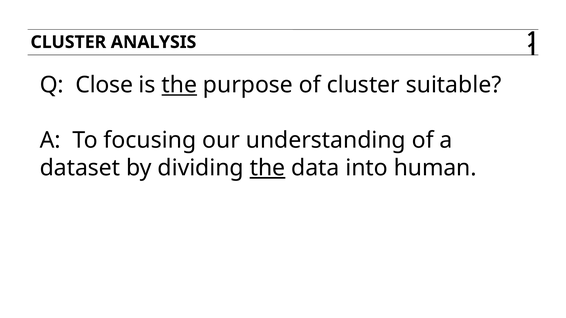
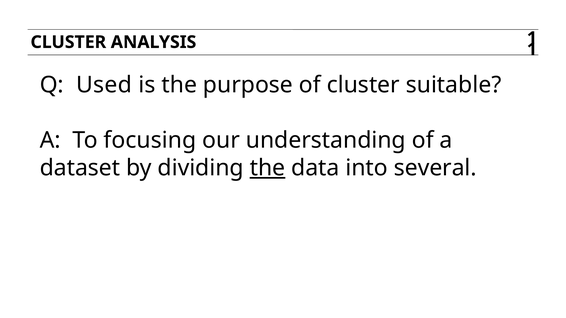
Close: Close -> Used (104, 85)
the underline: present -> none (179, 85)
human: human -> several (435, 168)
